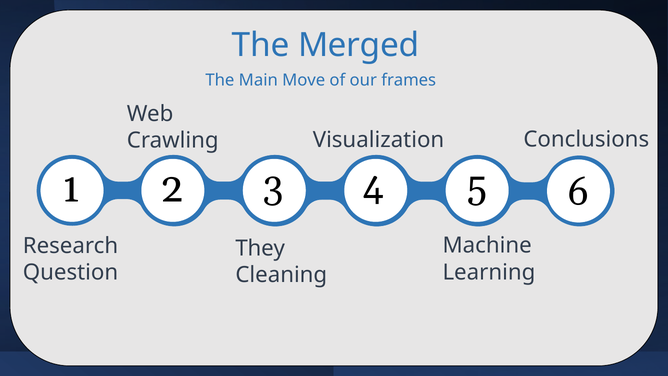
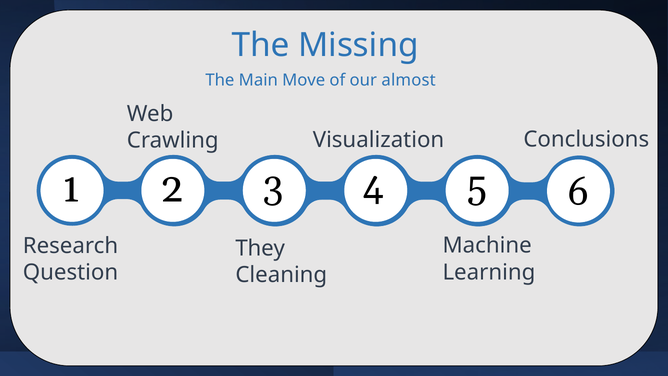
Merged: Merged -> Missing (358, 45)
frames: frames -> almost (409, 80)
